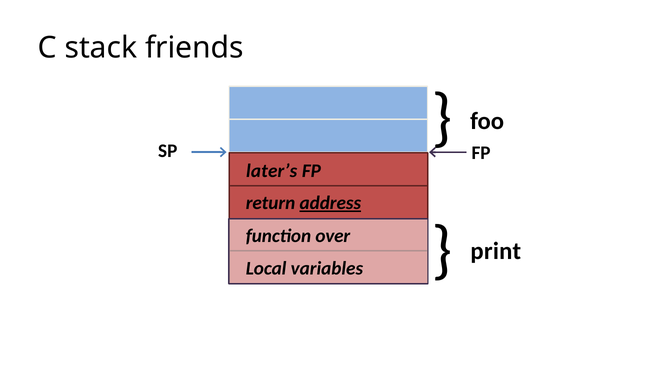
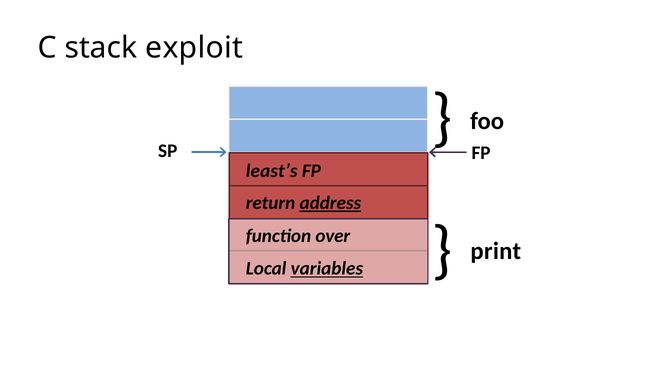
friends: friends -> exploit (194, 48)
later’s: later’s -> least’s (272, 171)
variables underline: none -> present (327, 268)
